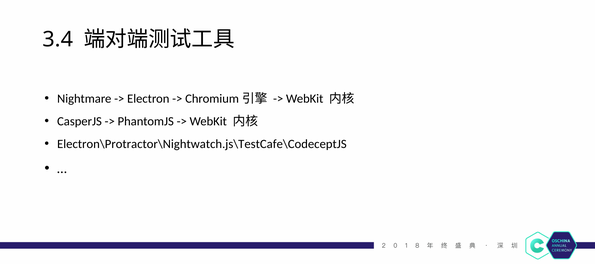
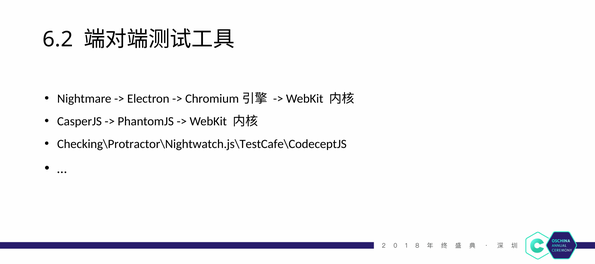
3.4: 3.4 -> 6.2 (58, 40)
Electron\Protractor\Nightwatch.js\TestCafe\CodeceptJS: Electron\Protractor\Nightwatch.js\TestCafe\CodeceptJS -> Checking\Protractor\Nightwatch.js\TestCafe\CodeceptJS (202, 144)
